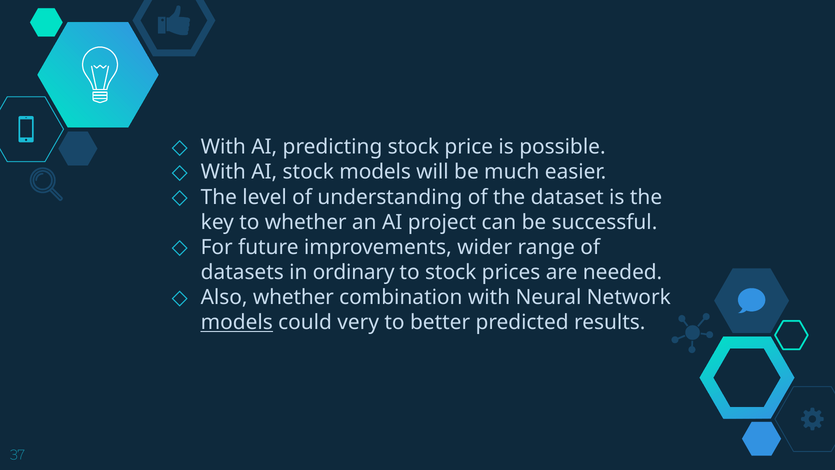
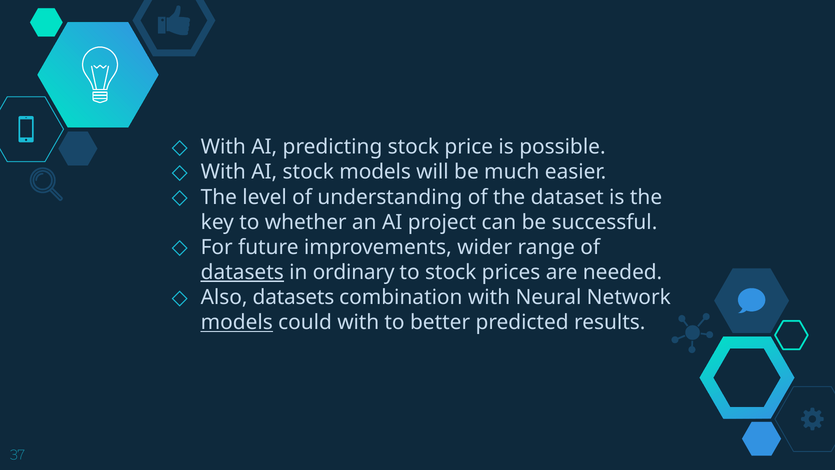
datasets underline: none -> present (242, 272)
Also whether: whether -> datasets (293, 297)
could very: very -> with (358, 322)
